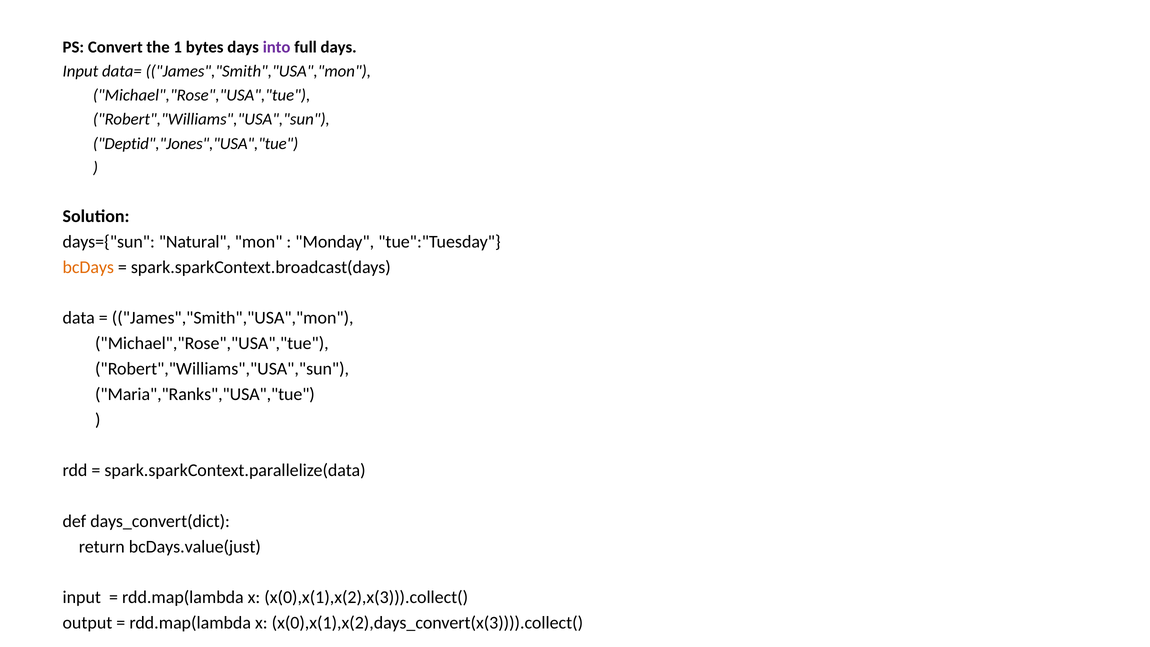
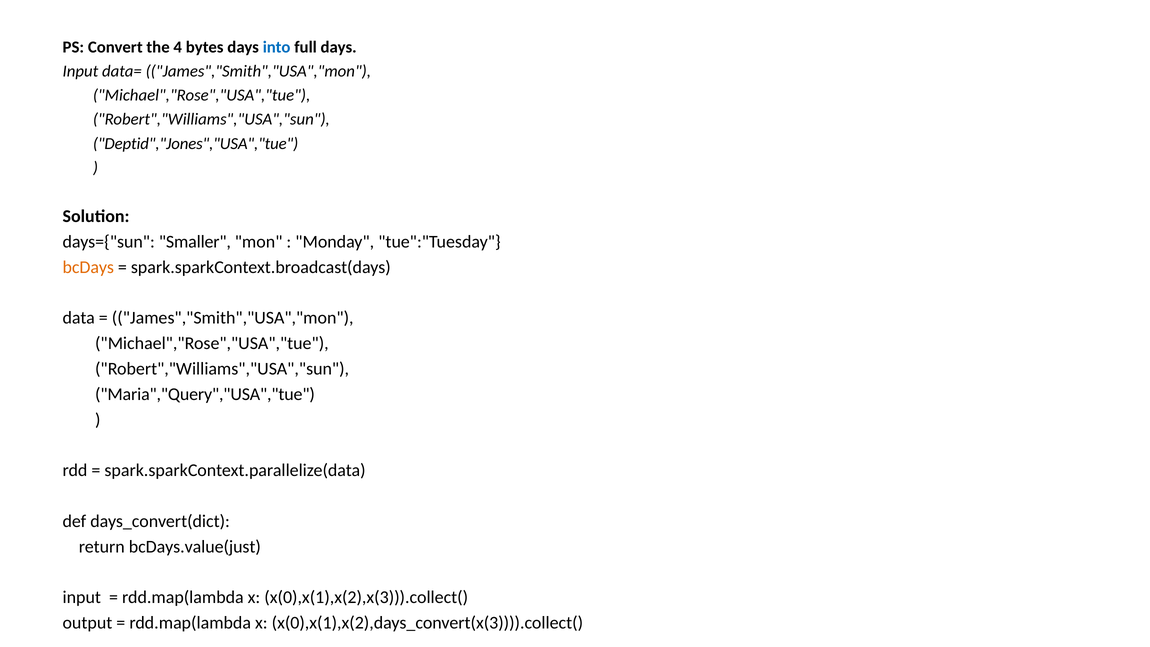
1: 1 -> 4 (178, 47)
into colour: purple -> blue (277, 47)
Natural: Natural -> Smaller (195, 242)
Maria","Ranks","USA","tue: Maria","Ranks","USA","tue -> Maria","Query","USA","tue (205, 394)
